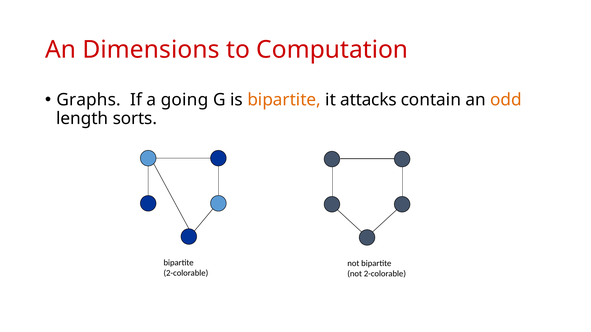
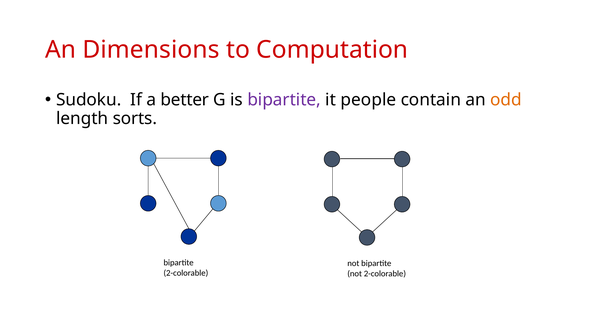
Graphs: Graphs -> Sudoku (89, 100)
going: going -> better (185, 100)
bipartite colour: orange -> purple (284, 100)
attacks: attacks -> people (368, 100)
